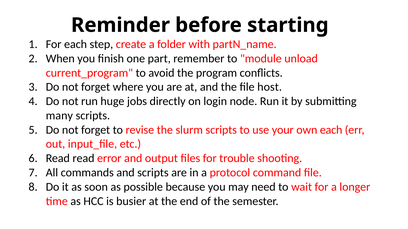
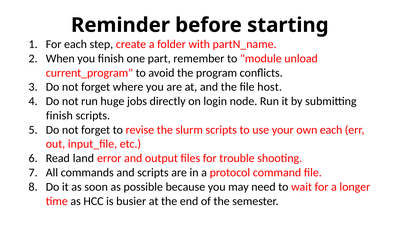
many: many -> finish (59, 116)
Read read: read -> land (83, 159)
